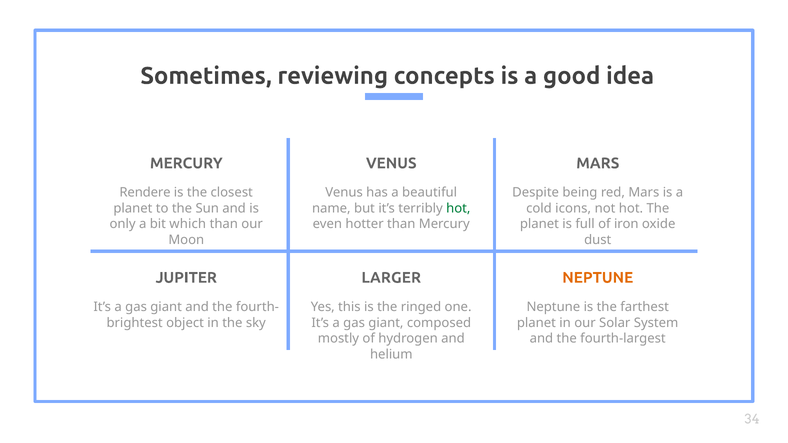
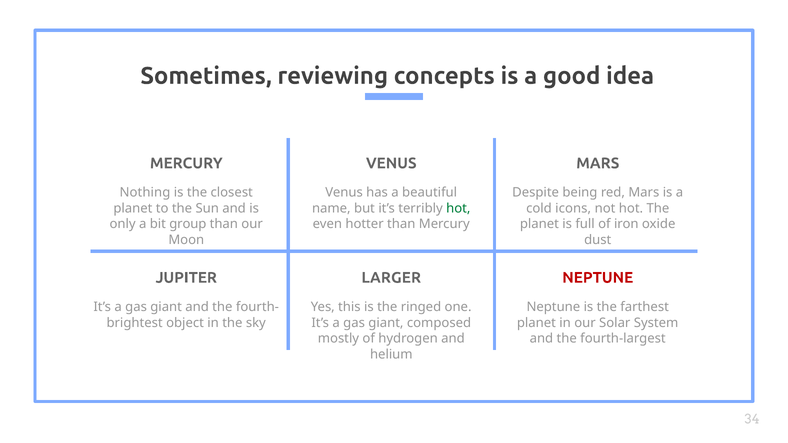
Rendere: Rendere -> Nothing (145, 193)
which: which -> group (188, 224)
NEPTUNE colour: orange -> red (598, 278)
